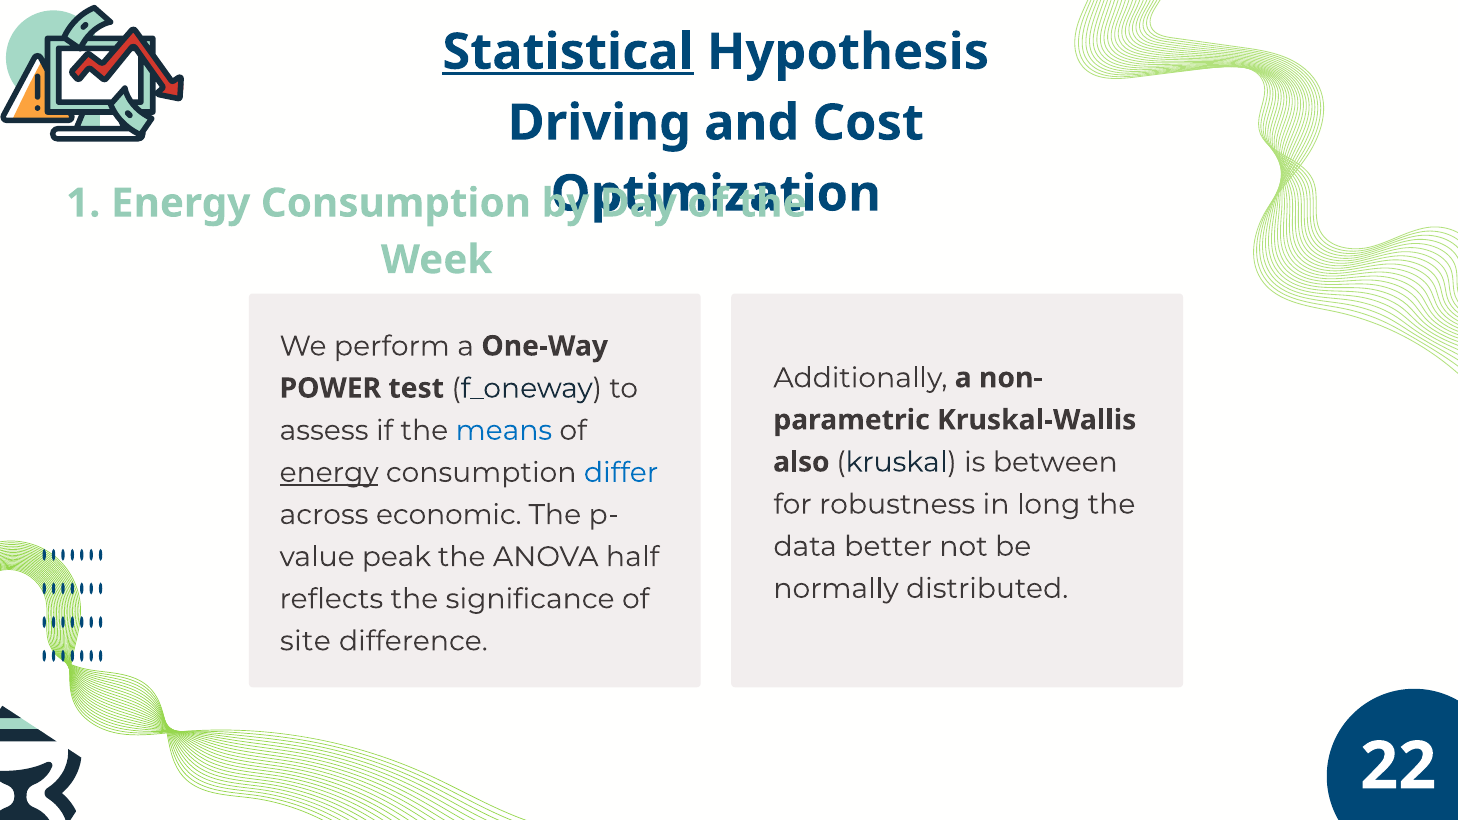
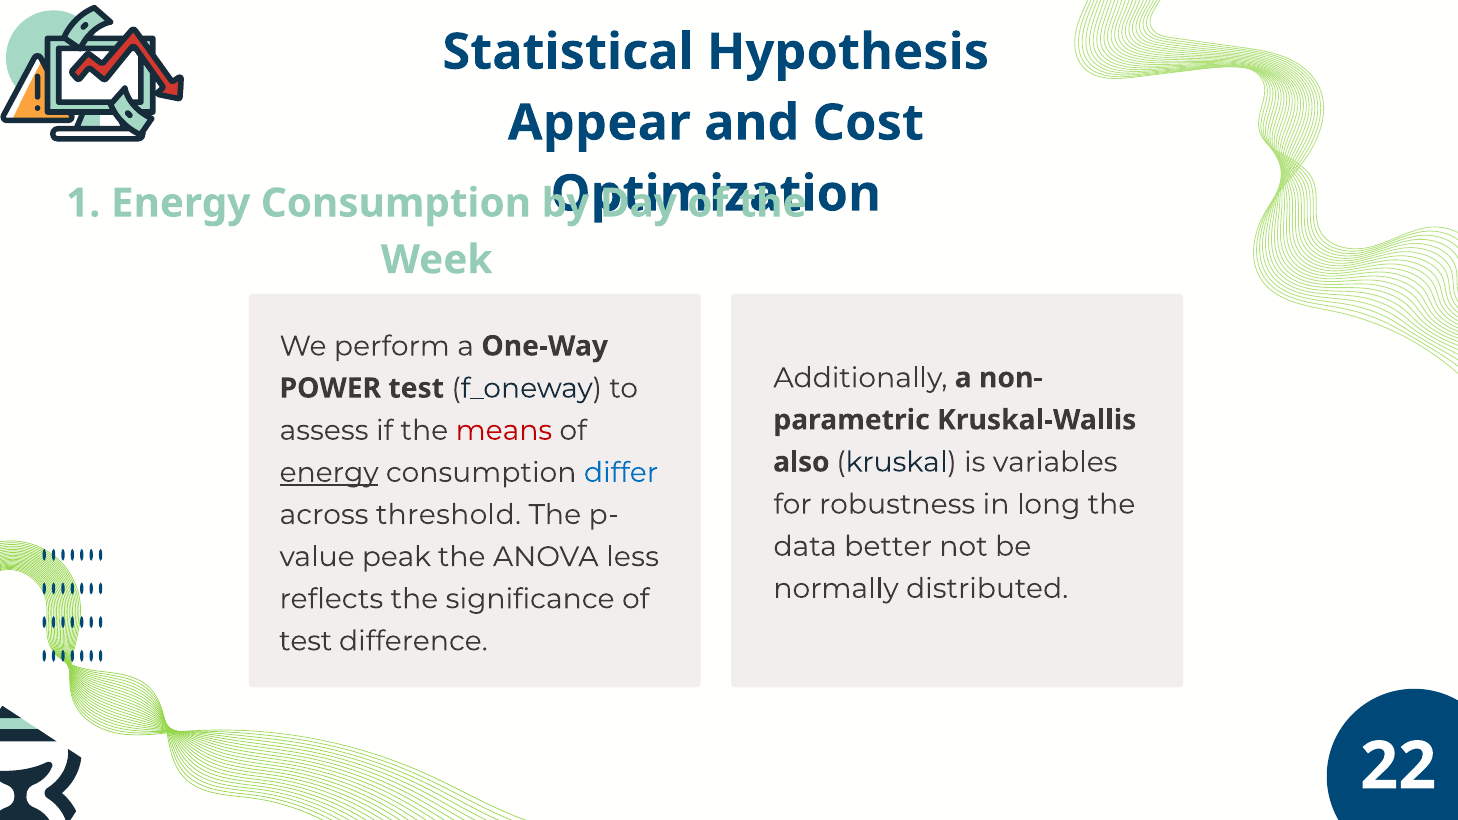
Statistical underline: present -> none (568, 52)
Driving: Driving -> Appear (599, 123)
means colour: blue -> red (504, 430)
between: between -> variables (1055, 462)
economic: economic -> threshold (448, 515)
half: half -> less (632, 557)
site: site -> test (306, 641)
